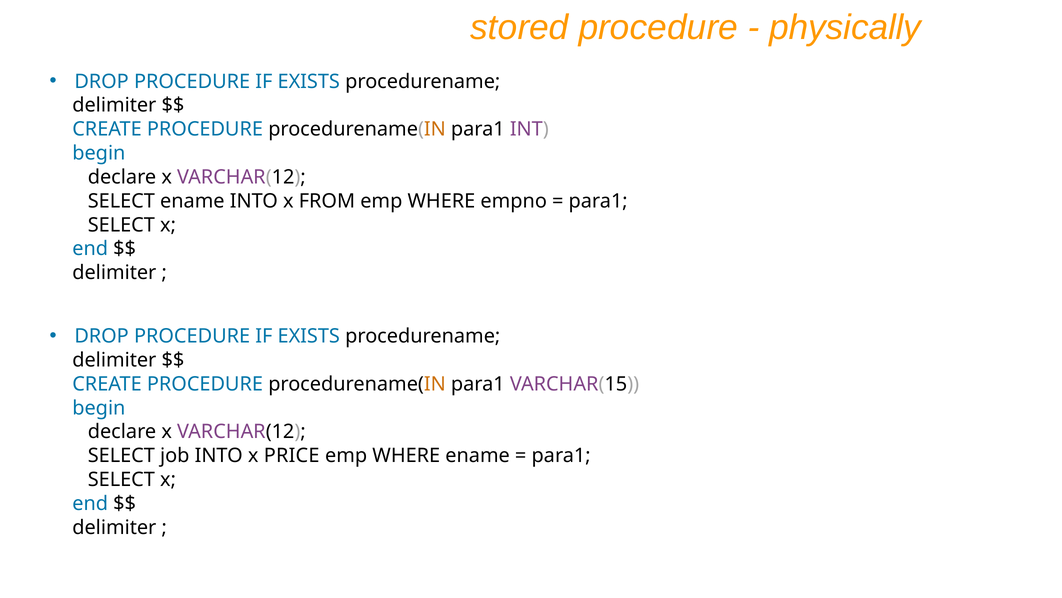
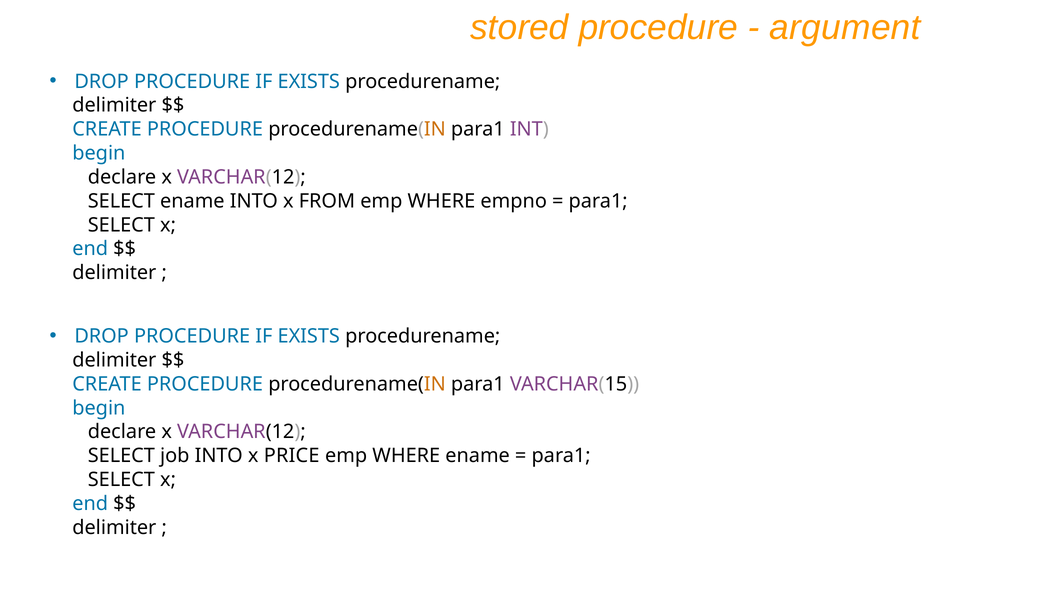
physically: physically -> argument (845, 28)
